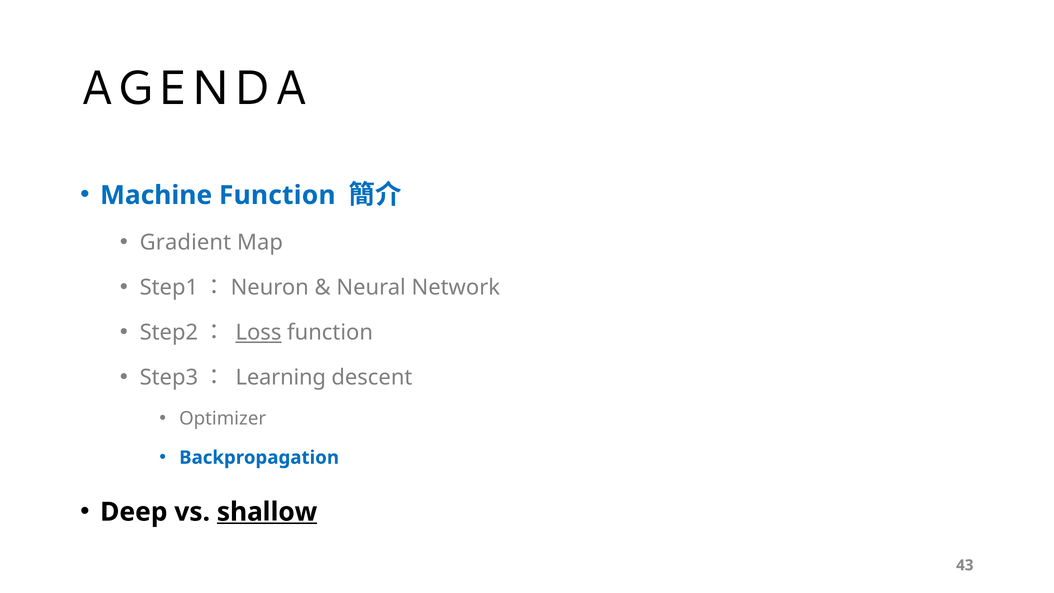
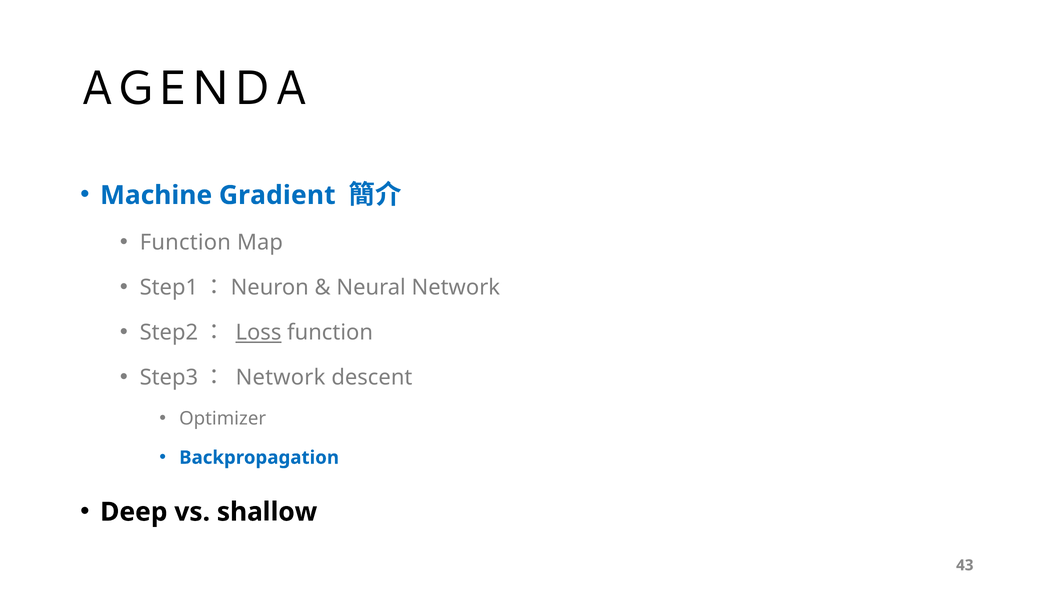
Machine Function: Function -> Gradient (277, 195)
Gradient: Gradient -> Function (185, 243)
Learning: Learning -> Network (281, 378)
shallow underline: present -> none (267, 512)
